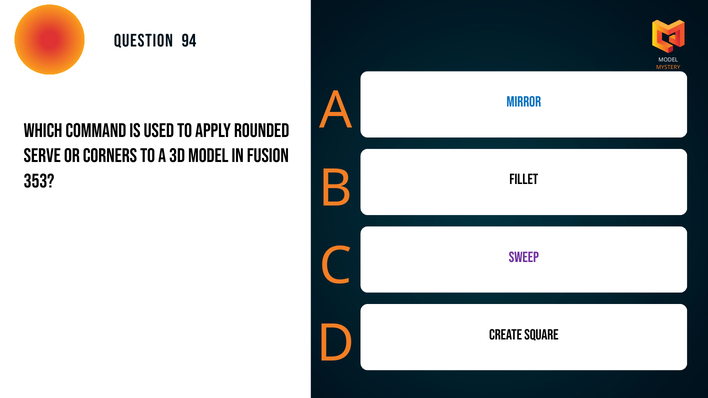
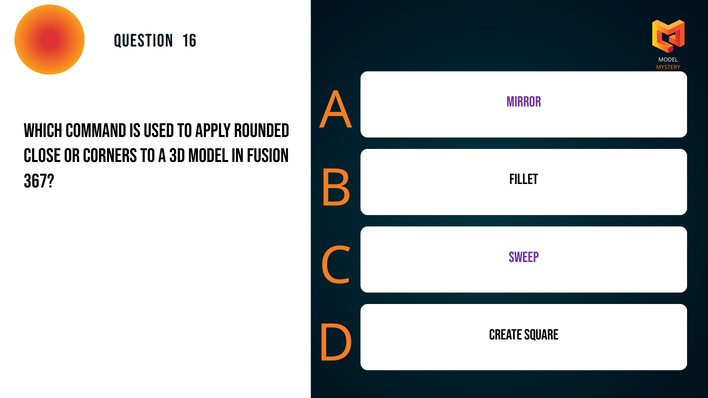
94: 94 -> 16 (189, 41)
Mirror colour: blue -> purple (524, 102)
serve: serve -> close (42, 156)
353: 353 -> 367 (39, 181)
